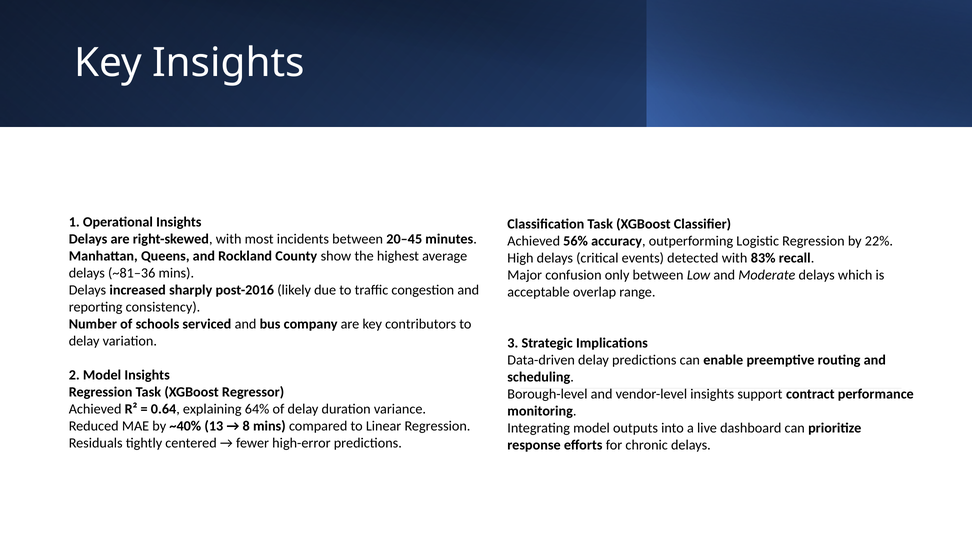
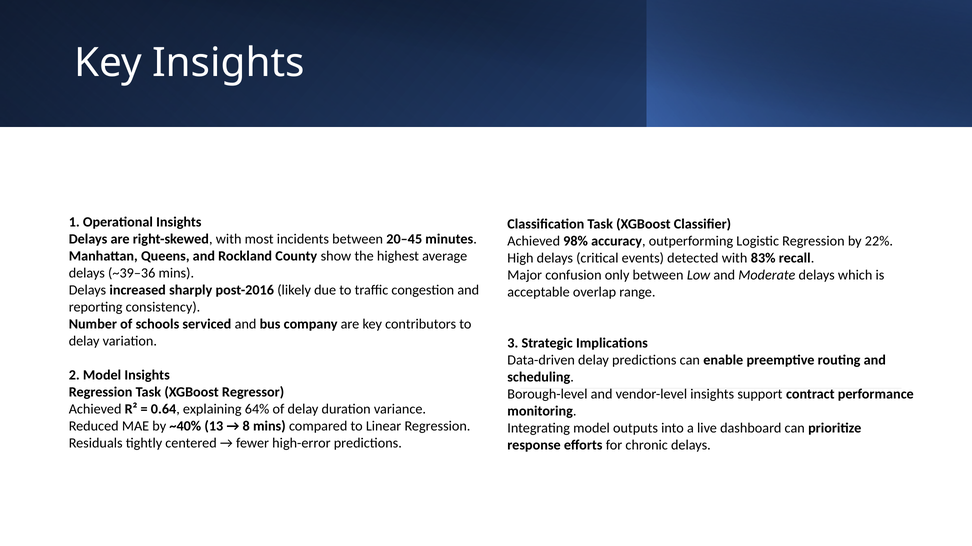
56%: 56% -> 98% (576, 241)
~81–36: ~81–36 -> ~39–36 (132, 274)
